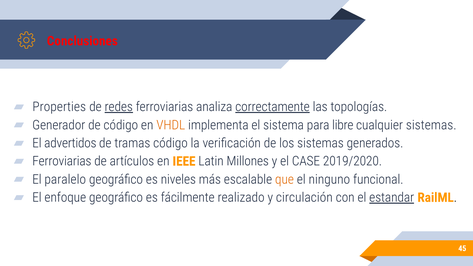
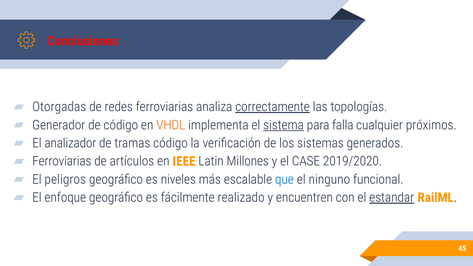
Properties: Properties -> Otorgadas (59, 107)
redes underline: present -> none (119, 107)
sistema underline: none -> present (284, 125)
libre: libre -> falla (343, 125)
cualquier sistemas: sistemas -> próximos (431, 125)
advertidos: advertidos -> analizador (70, 143)
paralelo: paralelo -> peligros (65, 179)
que colour: orange -> blue (284, 179)
circulación: circulación -> encuentren (304, 198)
